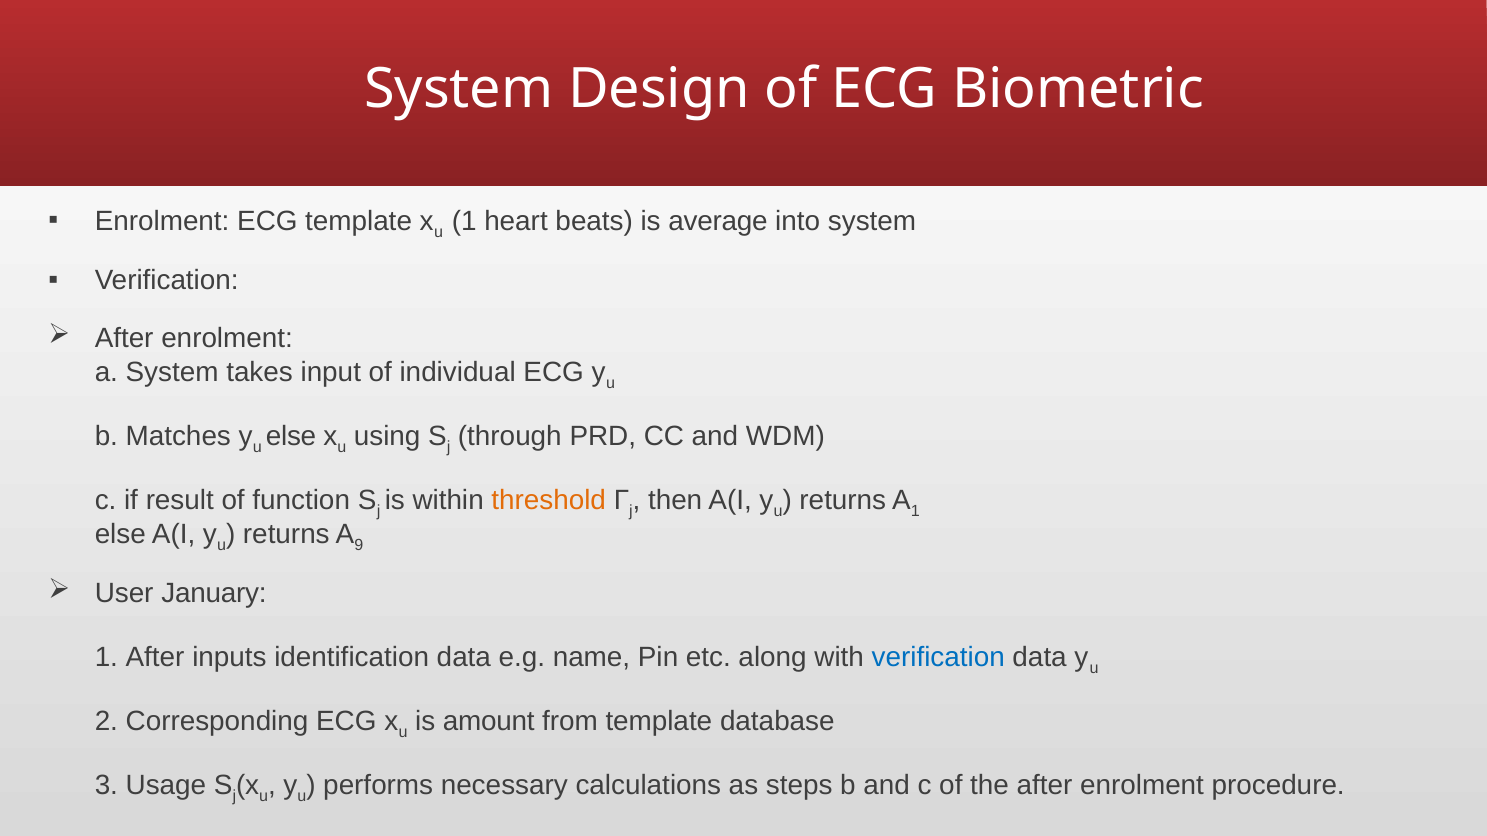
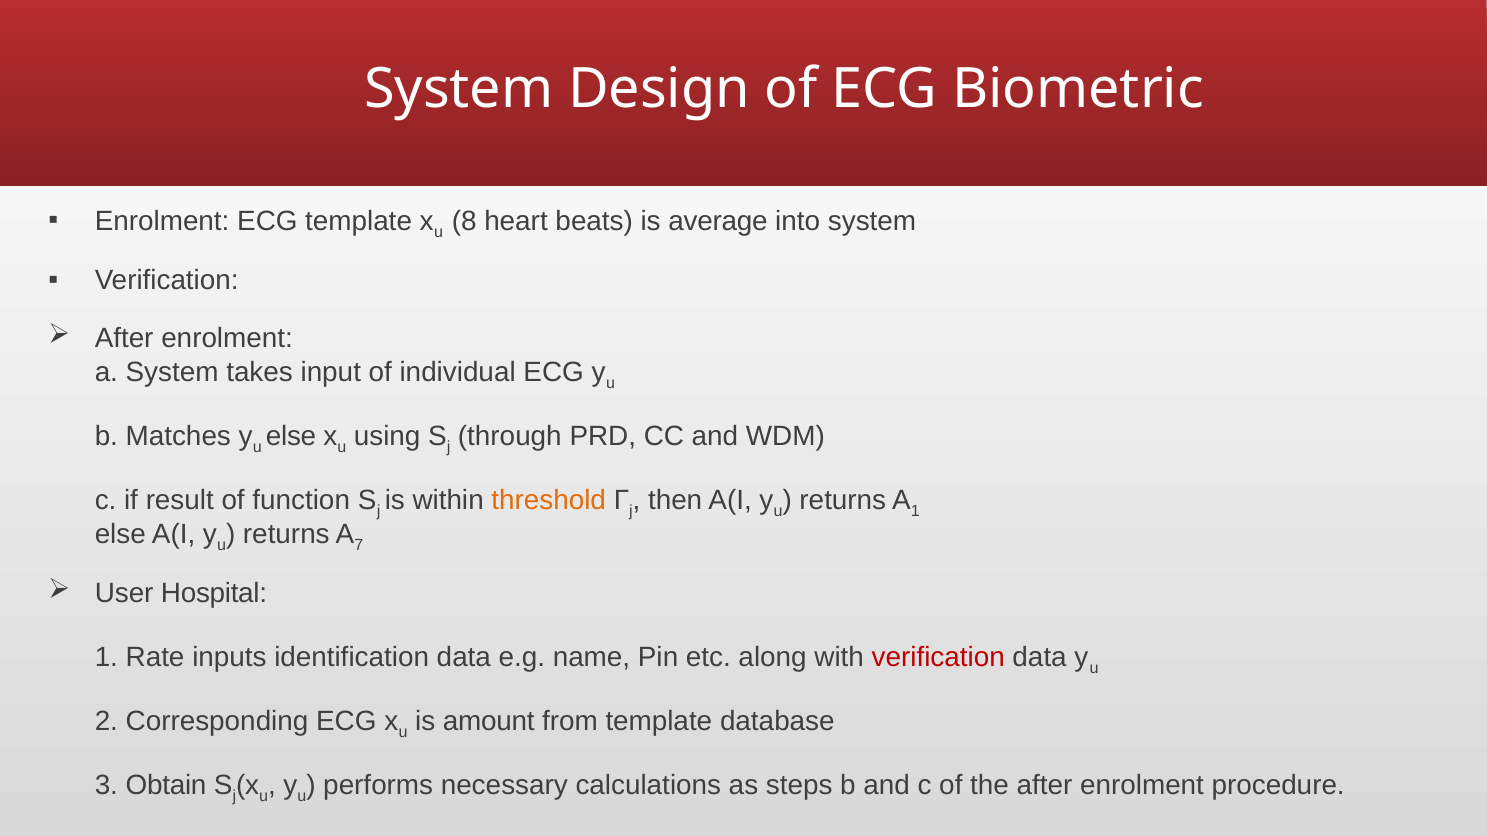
1: 1 -> 8 (464, 222)
9: 9 -> 7 (359, 546)
January: January -> Hospital (214, 594)
1 After: After -> Rate (155, 657)
verification colour: blue -> red (938, 657)
Usage: Usage -> Obtain (166, 786)
